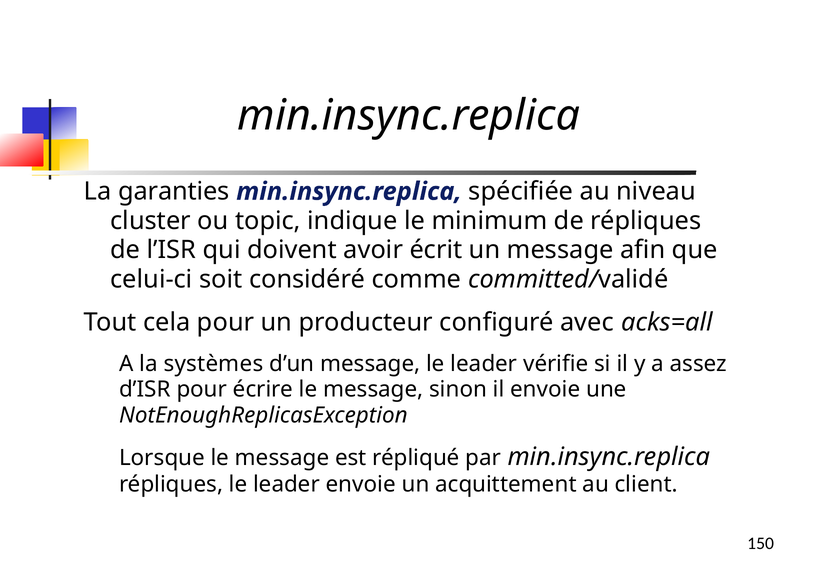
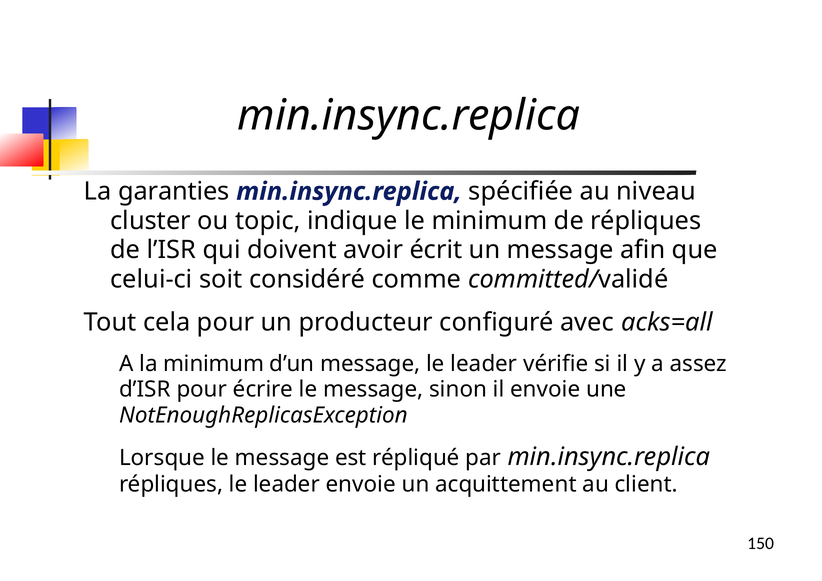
la systèmes: systèmes -> minimum (214, 364)
